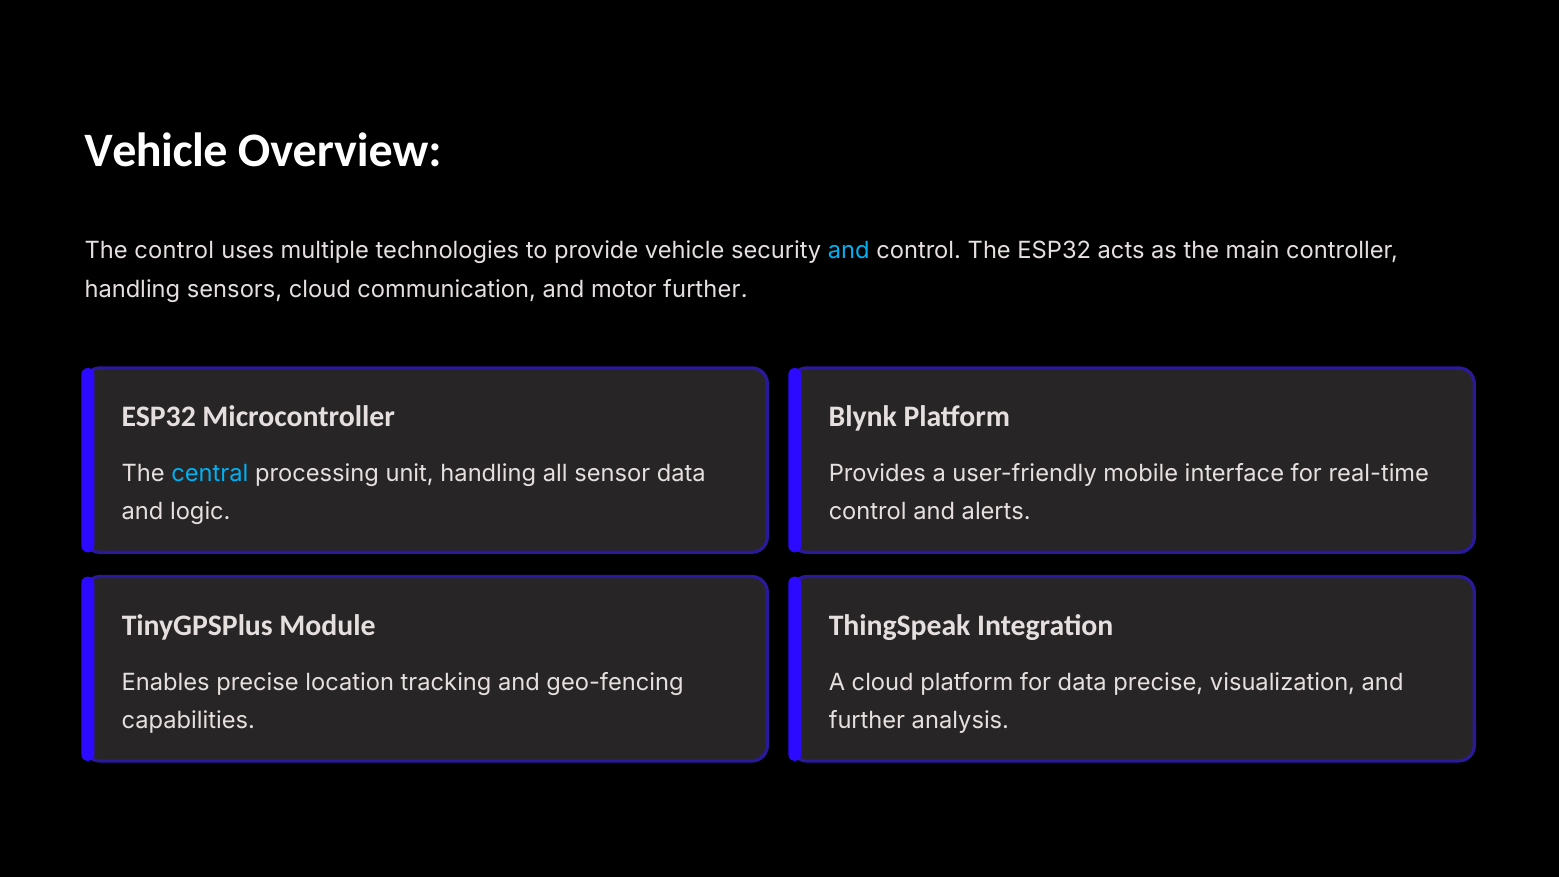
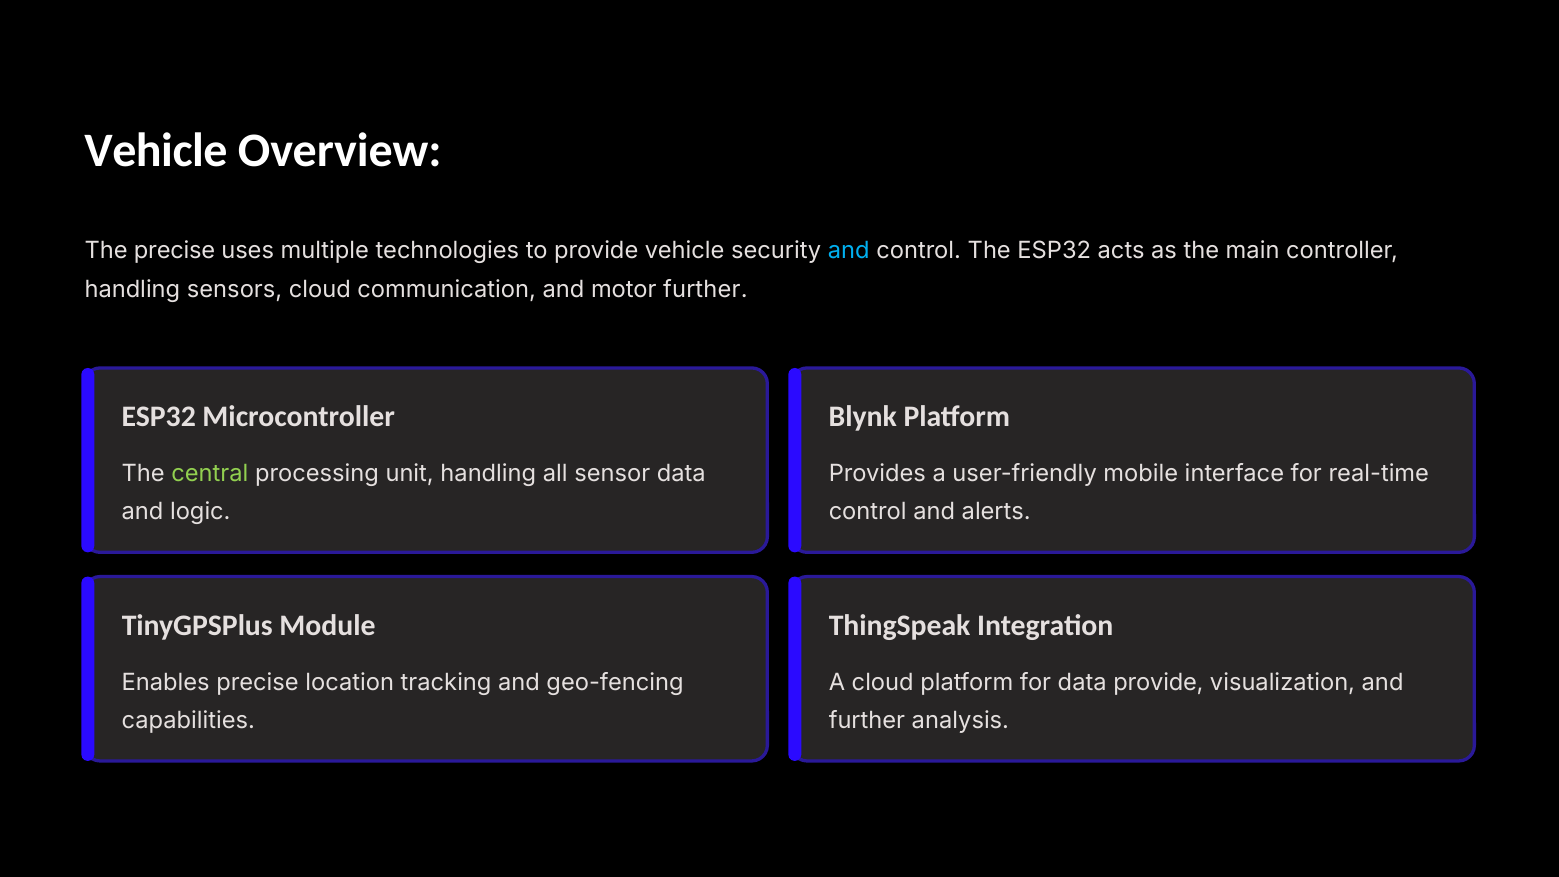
The control: control -> precise (175, 251)
central colour: light blue -> light green (210, 474)
data precise: precise -> provide (1158, 682)
